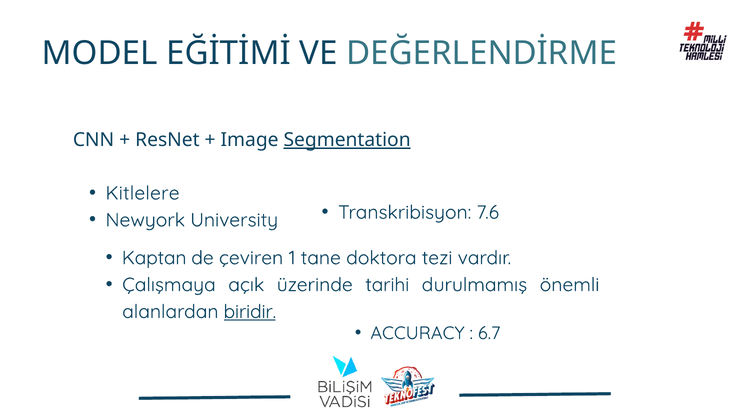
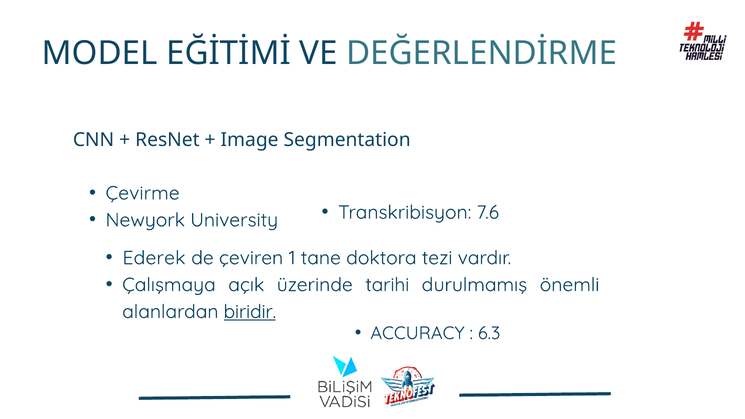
Segmentation underline: present -> none (347, 140)
Kitlelere: Kitlelere -> Çevirme (143, 193)
Kaptan: Kaptan -> Ederek (154, 258)
6.7: 6.7 -> 6.3 (489, 333)
